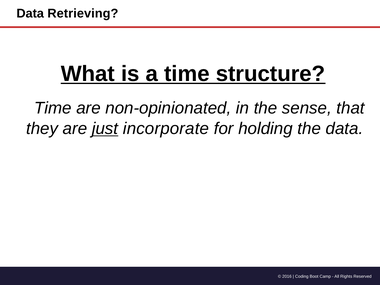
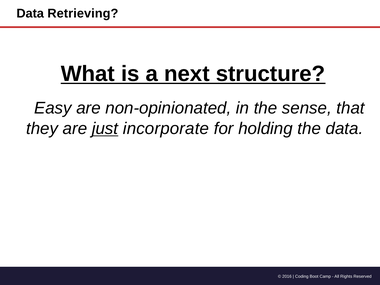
a time: time -> next (187, 74)
Time: Time -> Easy (53, 108)
